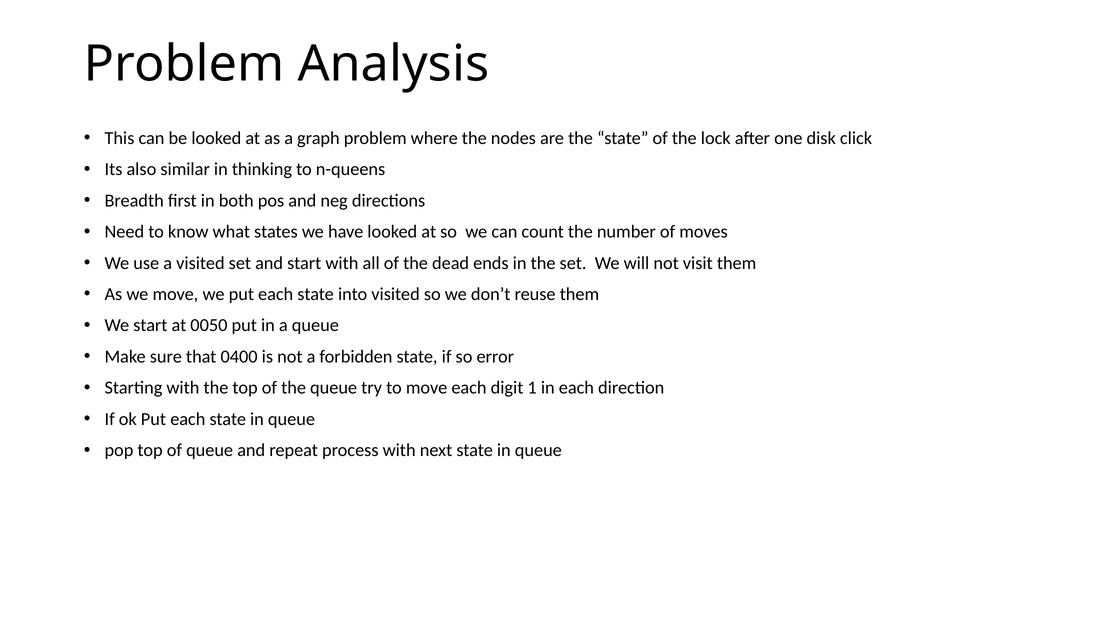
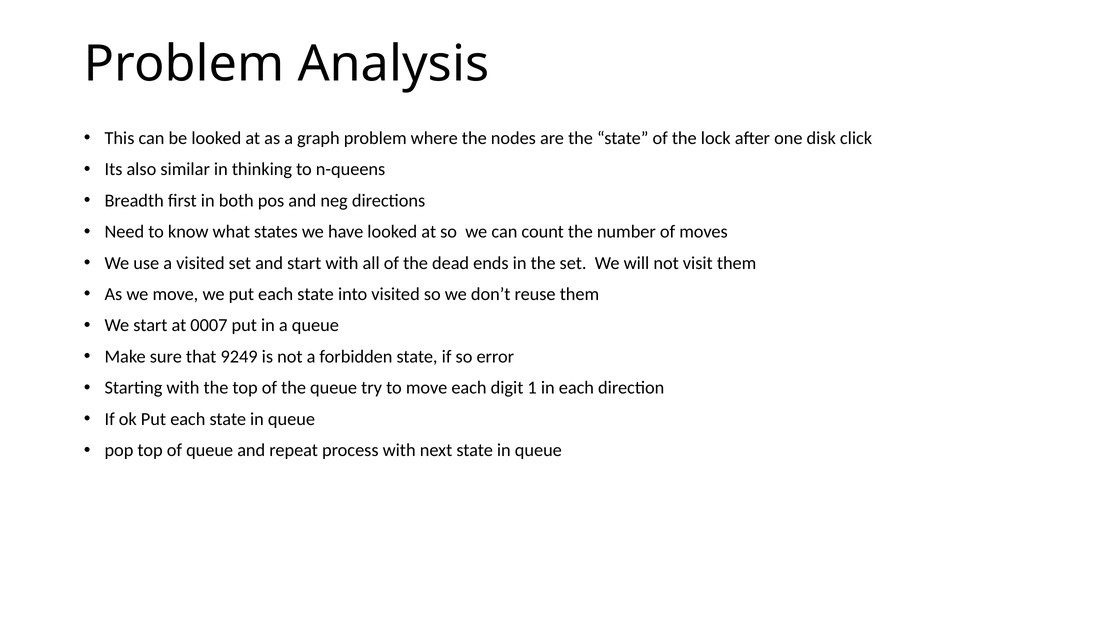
0050: 0050 -> 0007 (209, 326)
0400: 0400 -> 9249 (239, 357)
